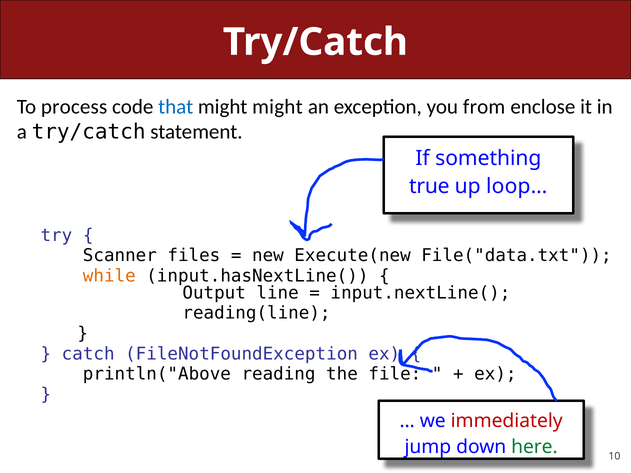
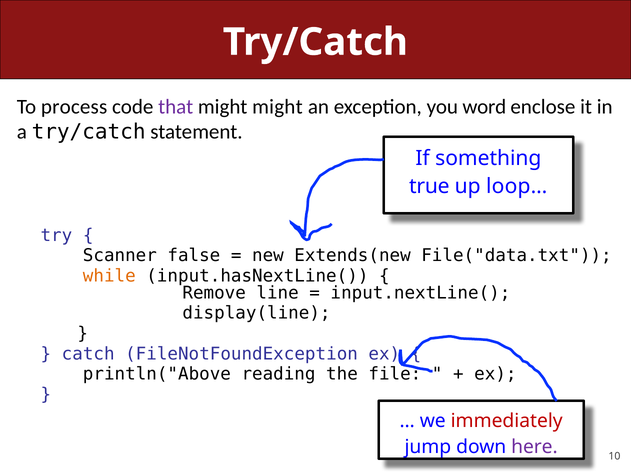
that colour: blue -> purple (176, 107)
from: from -> word (484, 107)
files: files -> false (194, 256)
Execute(new: Execute(new -> Extends(new (353, 256)
Output: Output -> Remove (214, 293)
reading(line: reading(line -> display(line (256, 313)
here colour: green -> purple (534, 447)
